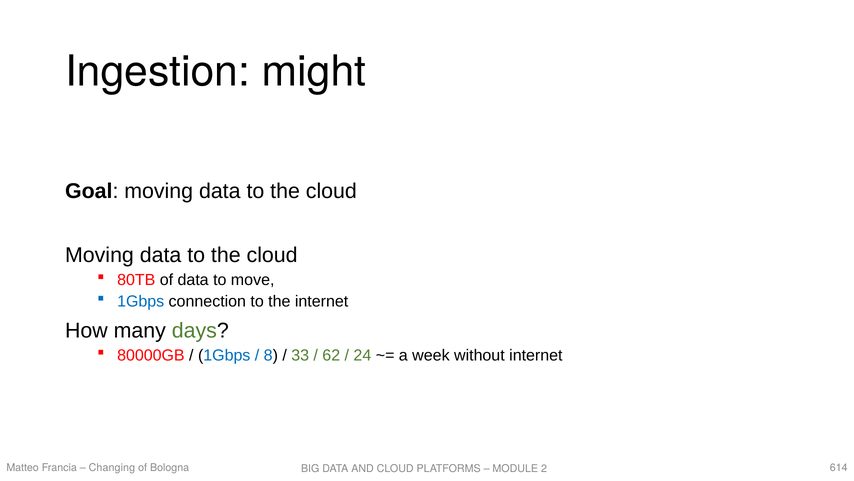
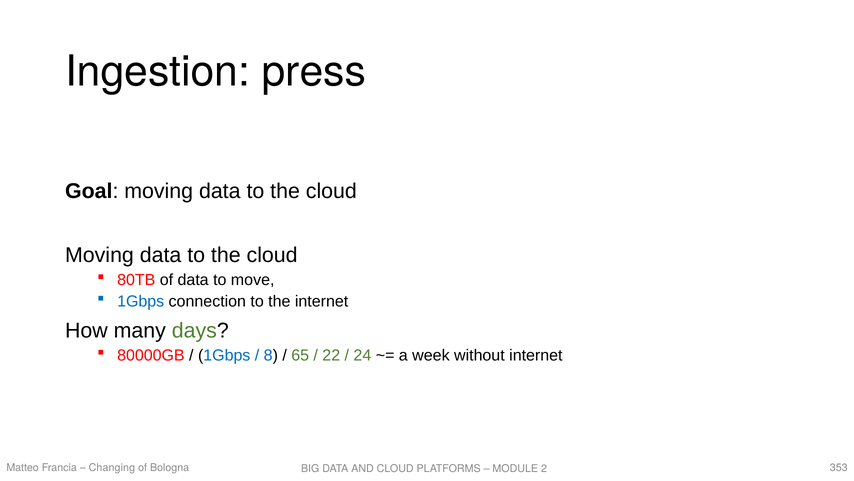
might: might -> press (314, 72)
33: 33 -> 65 (300, 355)
62: 62 -> 22 (331, 355)
614: 614 -> 353 (839, 467)
